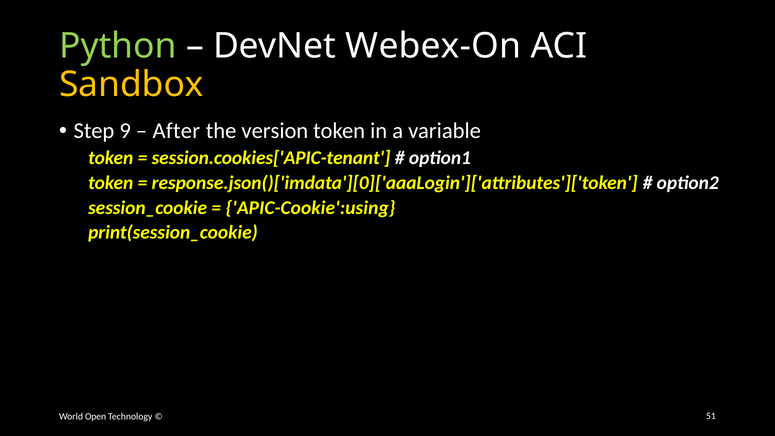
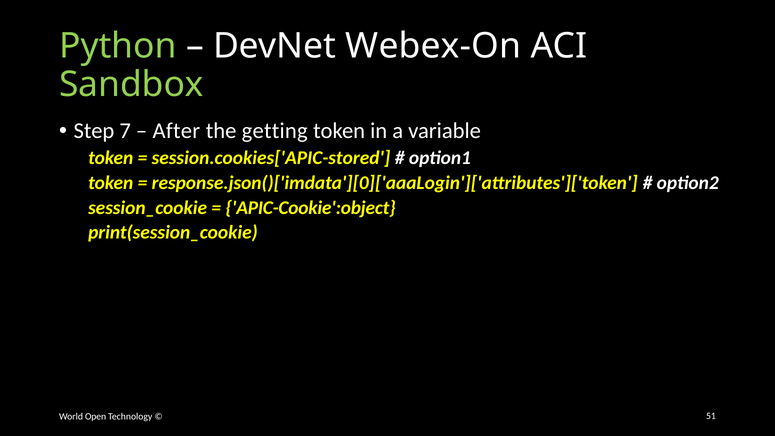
Sandbox colour: yellow -> light green (131, 84)
9: 9 -> 7 (125, 131)
version: version -> getting (275, 131)
session.cookies['APIC-tenant: session.cookies['APIC-tenant -> session.cookies['APIC-stored (271, 158)
APIC-Cookie':using: APIC-Cookie':using -> APIC-Cookie':object (311, 208)
